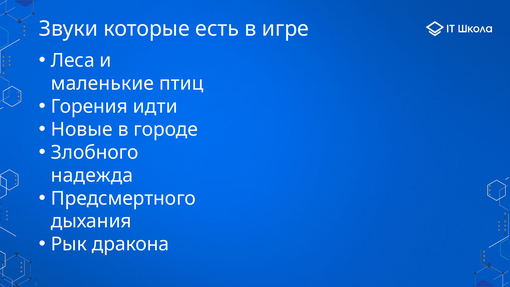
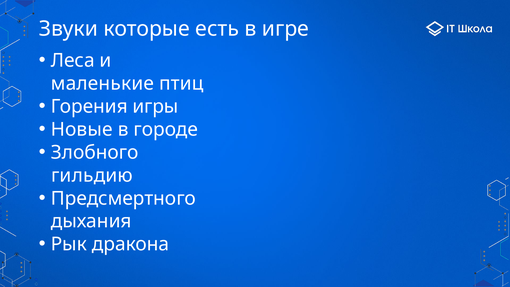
идти: идти -> игры (155, 106)
надежда: надежда -> гильдию (92, 175)
